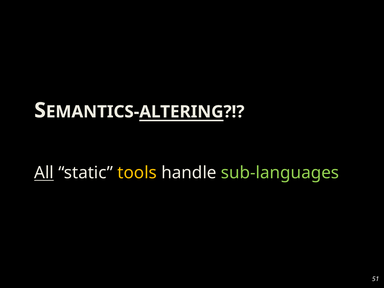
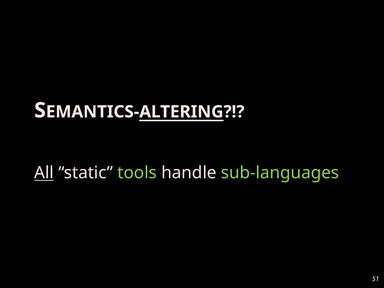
tools colour: yellow -> light green (137, 173)
